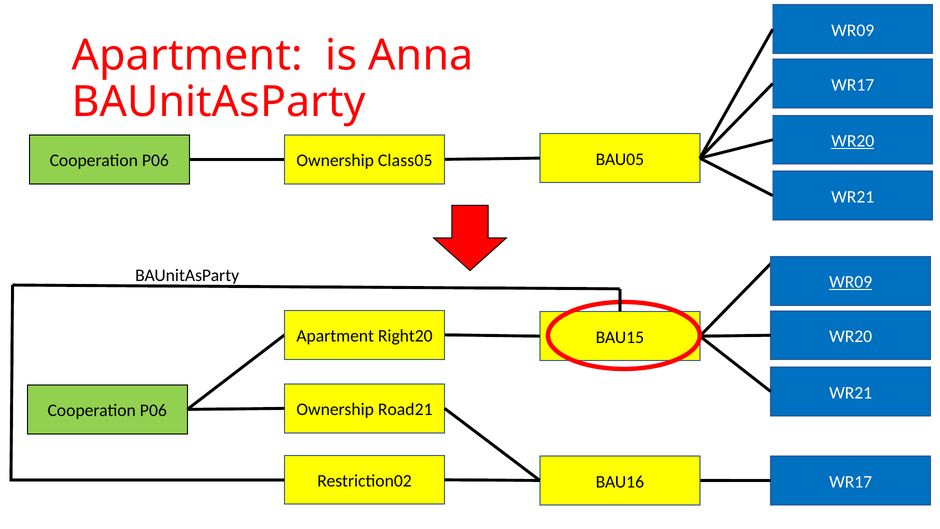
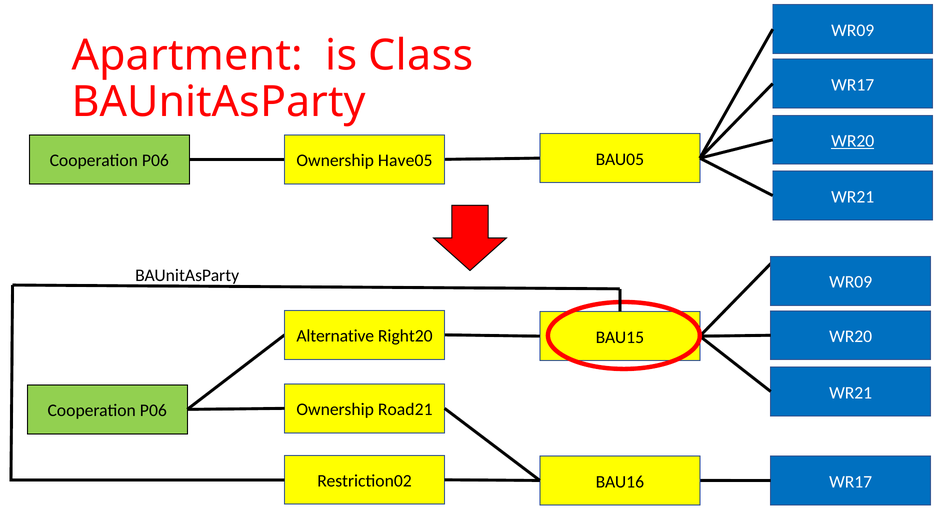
Anna: Anna -> Class (421, 56)
Class05: Class05 -> Have05 (405, 161)
WR09 underline: present -> none (851, 282)
Apartment: Apartment -> Alternative (335, 336)
